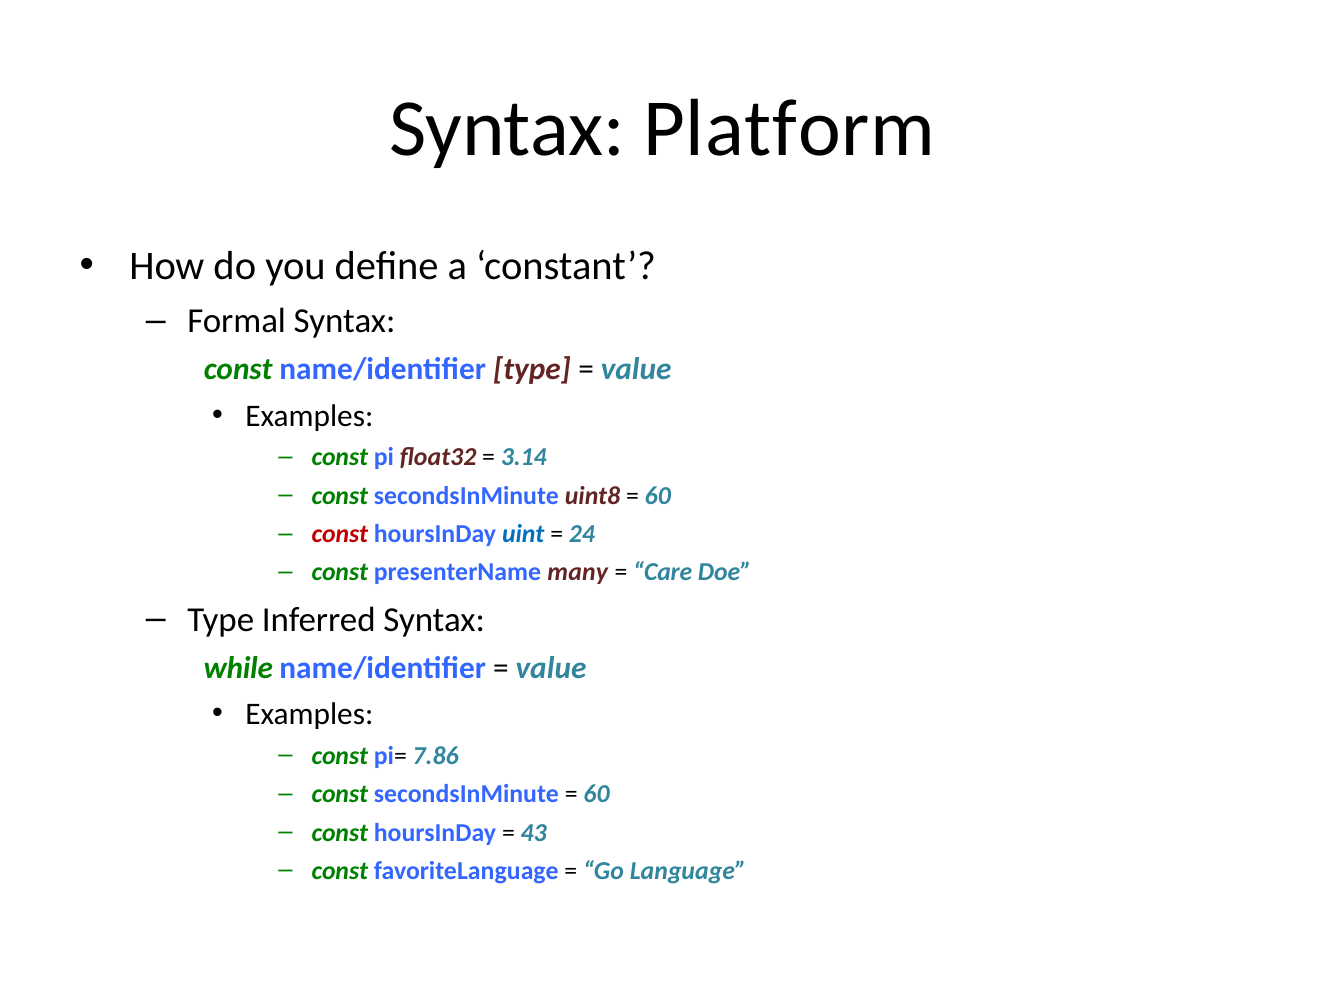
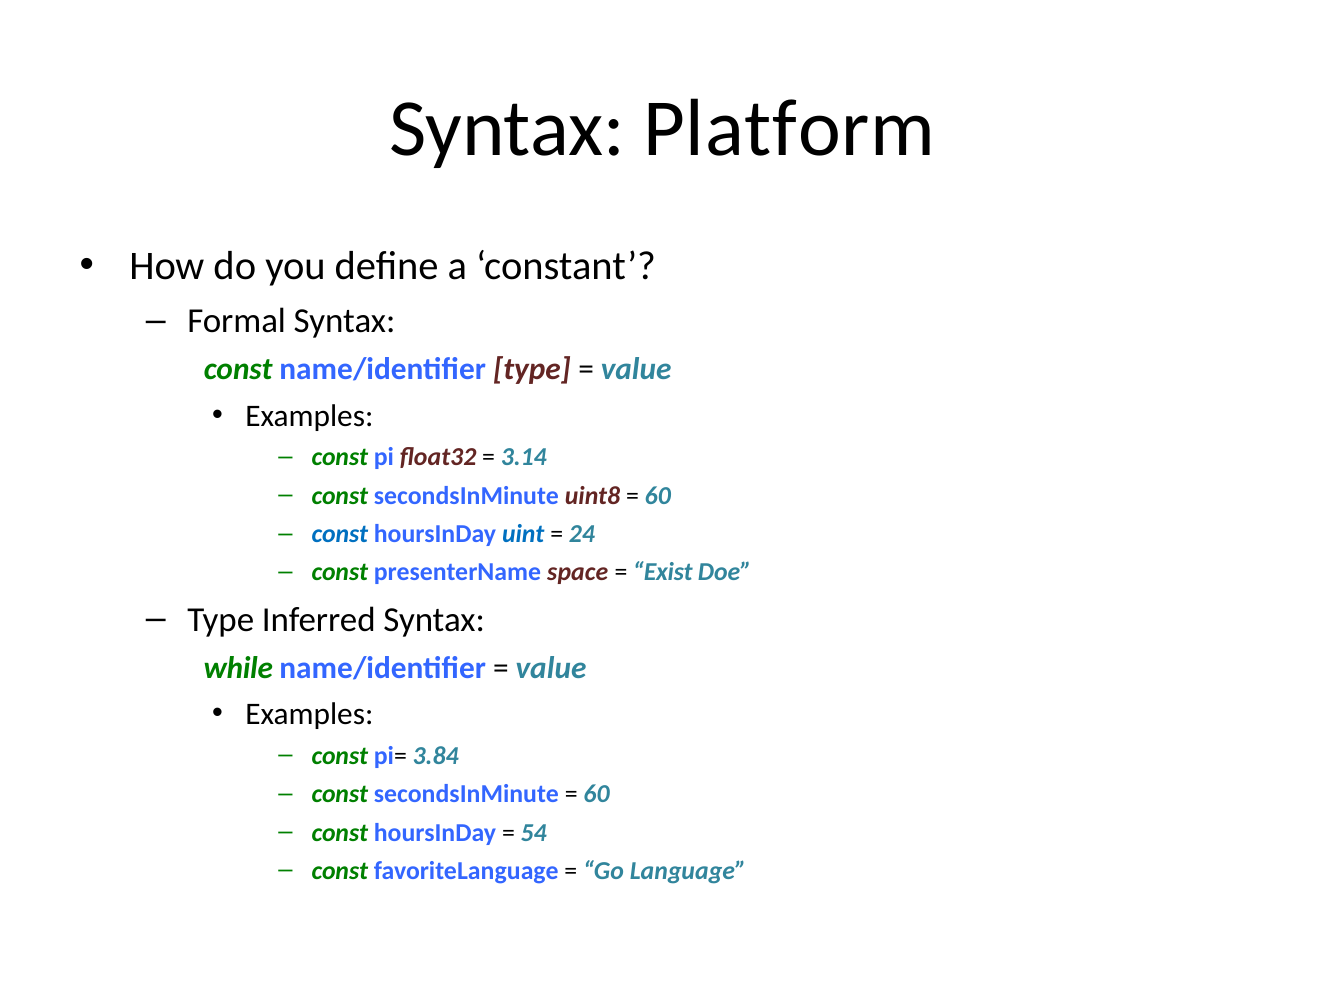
const colour: red -> blue (340, 534)
many: many -> space (578, 572)
Care: Care -> Exist (663, 572)
7.86: 7.86 -> 3.84 (436, 755)
43: 43 -> 54 (534, 832)
